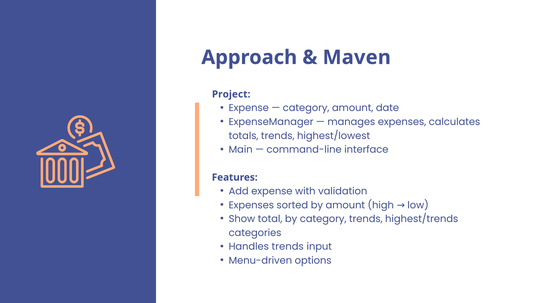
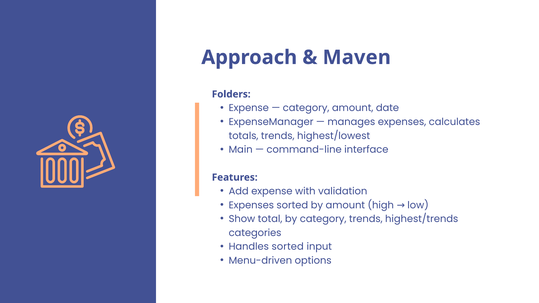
Project: Project -> Folders (231, 94)
Handles trends: trends -> sorted (288, 247)
